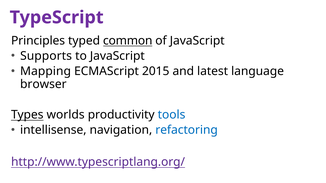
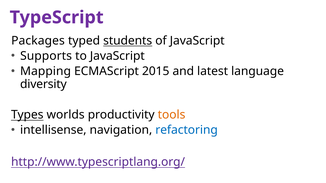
Principles: Principles -> Packages (38, 41)
common: common -> students (128, 41)
browser: browser -> diversity (43, 84)
tools colour: blue -> orange (172, 115)
